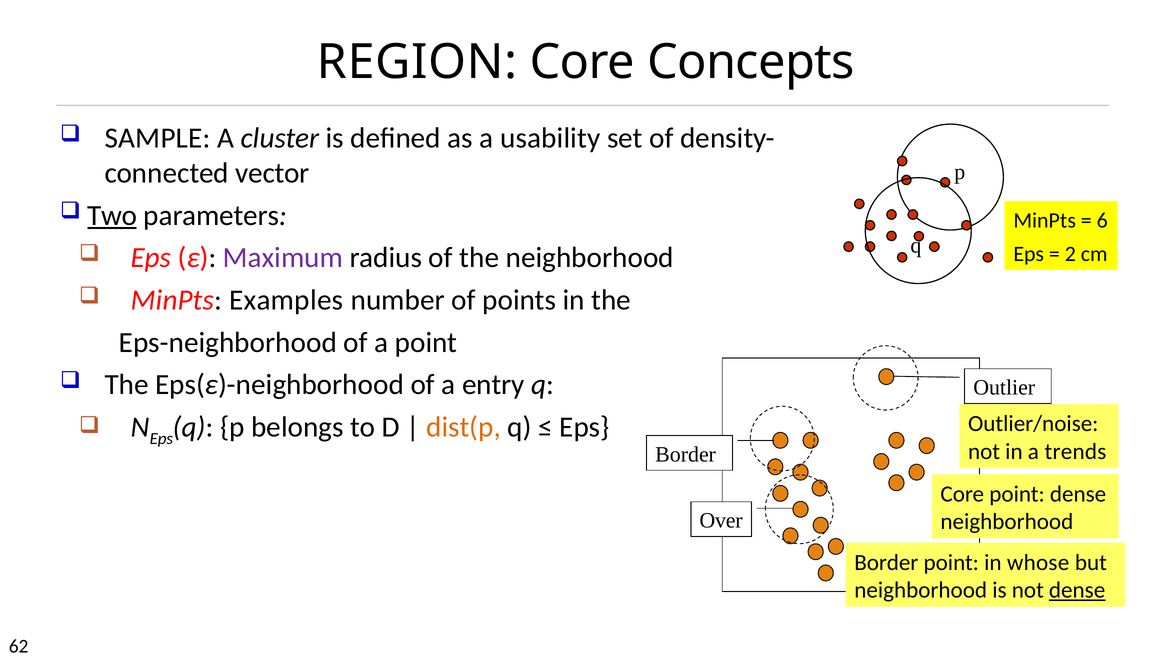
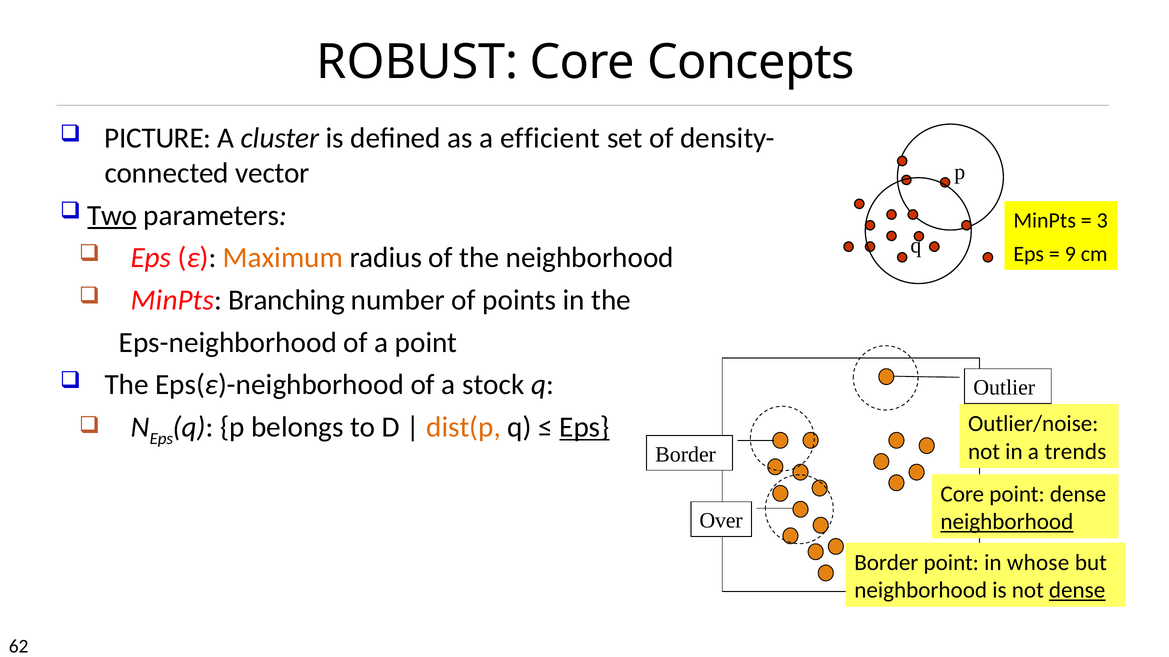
REGION: REGION -> ROBUST (417, 62)
SAMPLE: SAMPLE -> PICTURE (158, 138)
usability: usability -> efficient (550, 138)
6: 6 -> 3 (1102, 220)
2: 2 -> 9 (1070, 254)
Maximum colour: purple -> orange (283, 258)
Examples: Examples -> Branching (287, 300)
entry: entry -> stock (493, 385)
Eps underline: none -> present (584, 428)
neighborhood underline: none -> present (1007, 522)
